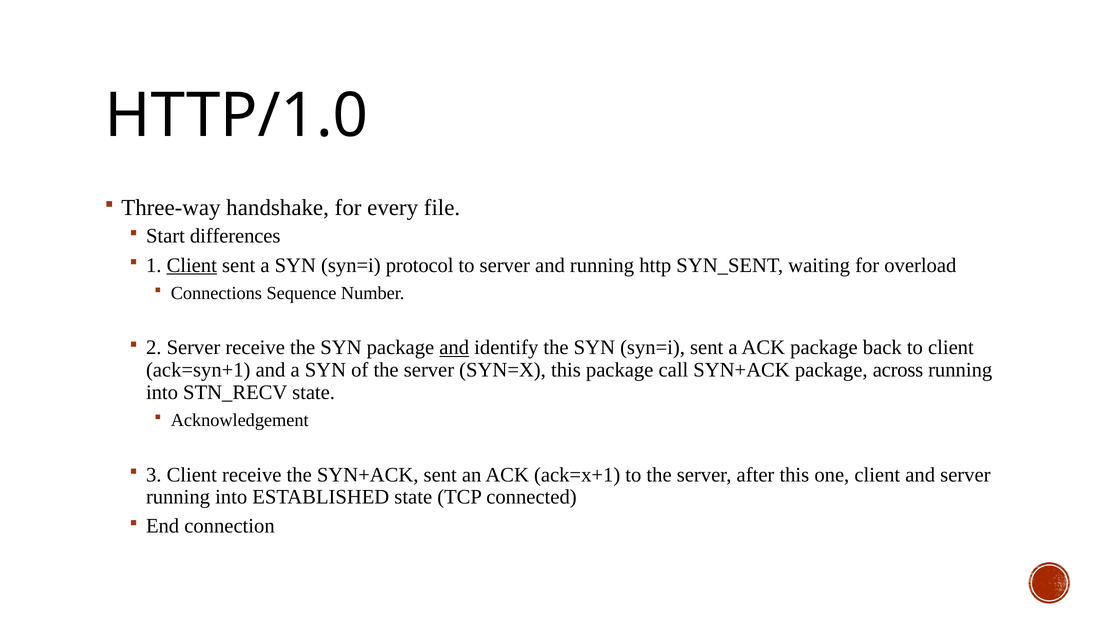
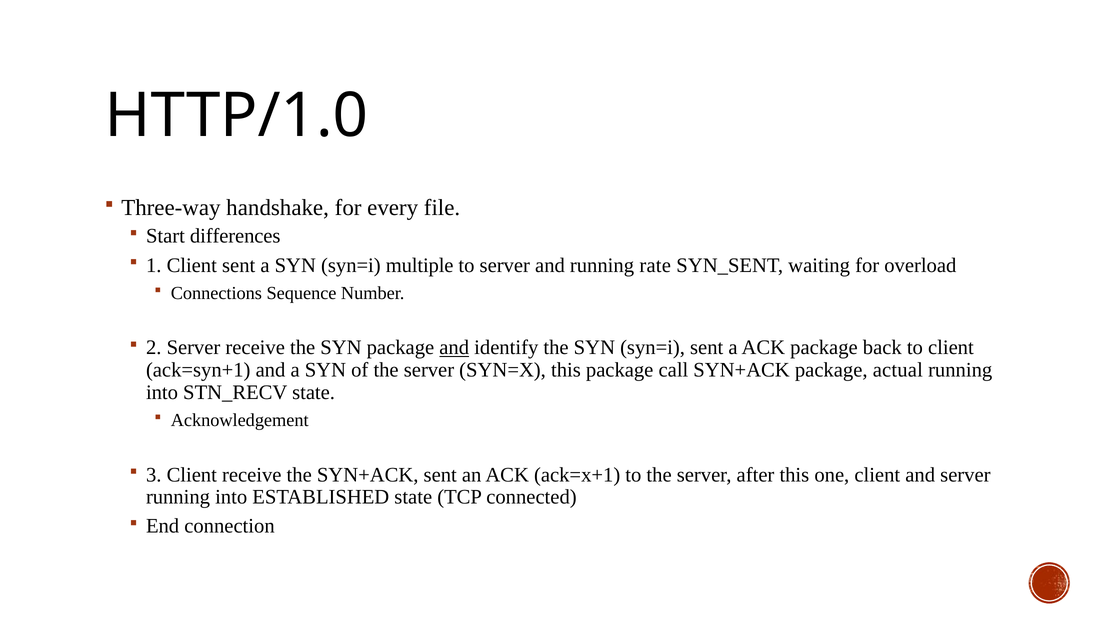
Client underline: present -> none (192, 265)
protocol: protocol -> multiple (420, 265)
http: http -> rate (655, 265)
across: across -> actual (898, 370)
